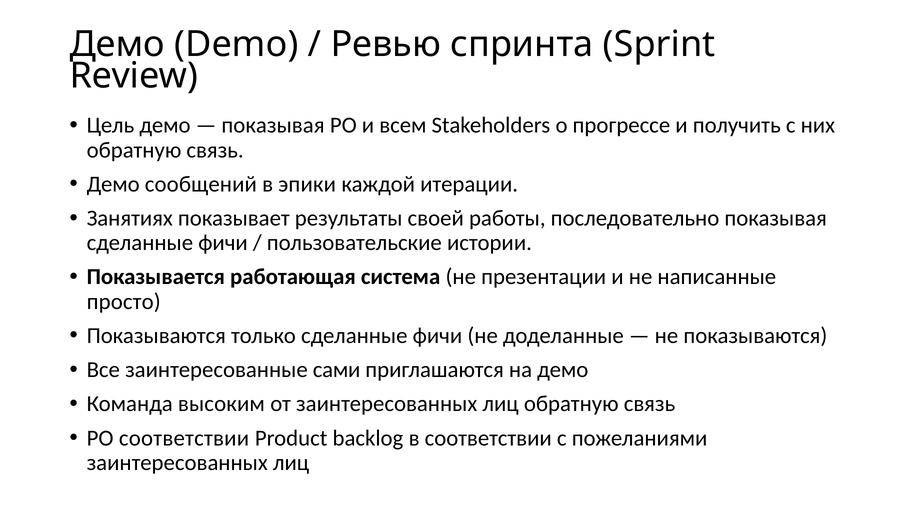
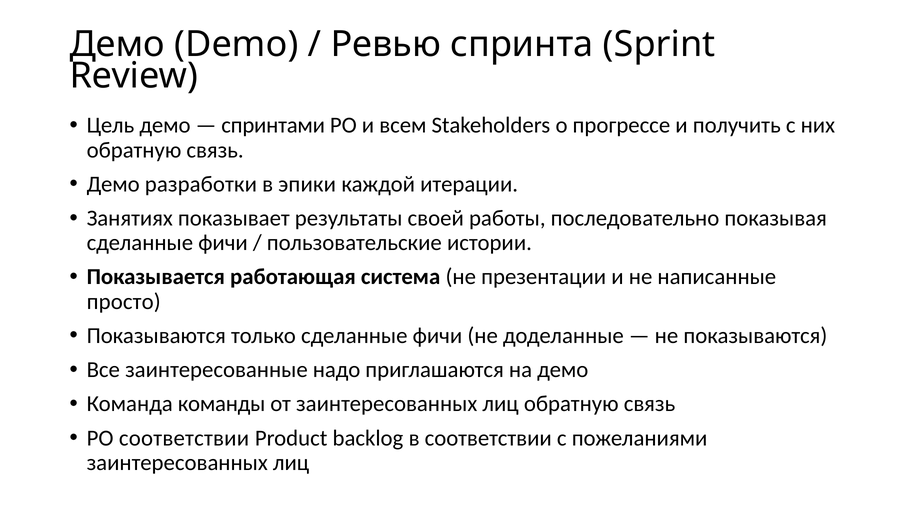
показывая: показывая -> спринтами (273, 125)
сообщений: сообщений -> разработки (201, 184)
сами: сами -> надо (337, 370)
высоким: высоким -> команды (222, 404)
